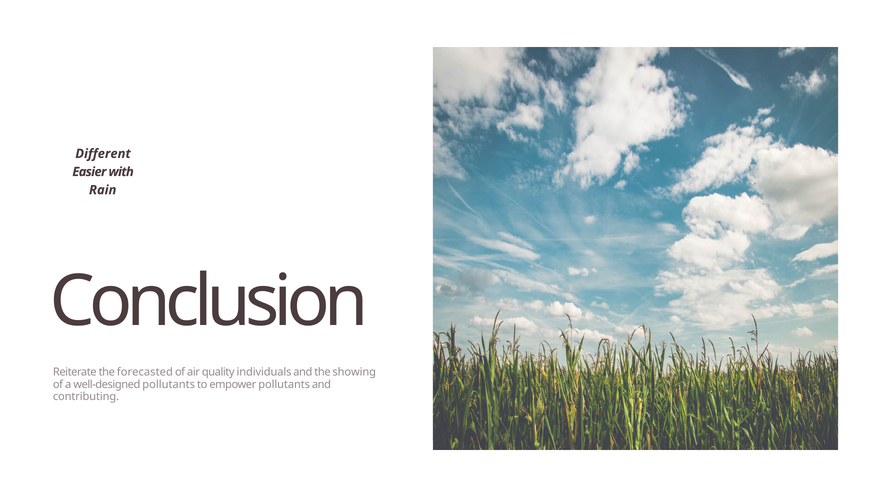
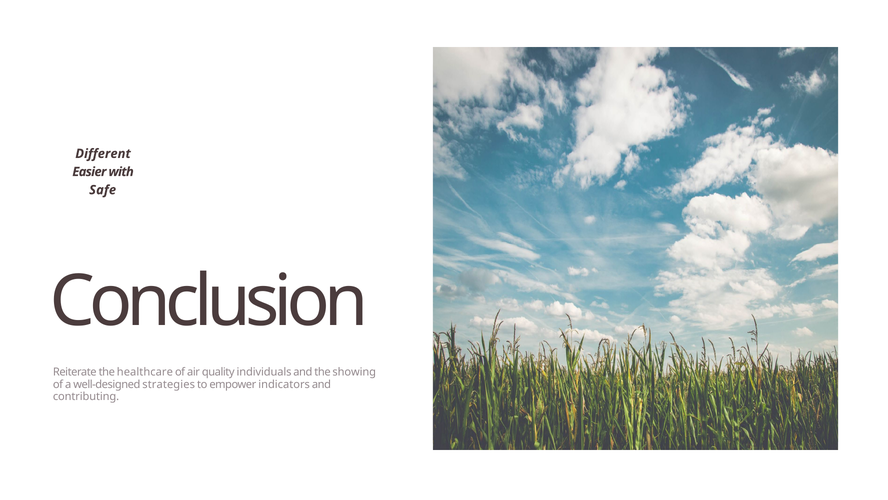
Rain: Rain -> Safe (103, 190)
forecasted: forecasted -> healthcare (145, 372)
well-designed pollutants: pollutants -> strategies (169, 384)
empower pollutants: pollutants -> indicators (284, 384)
